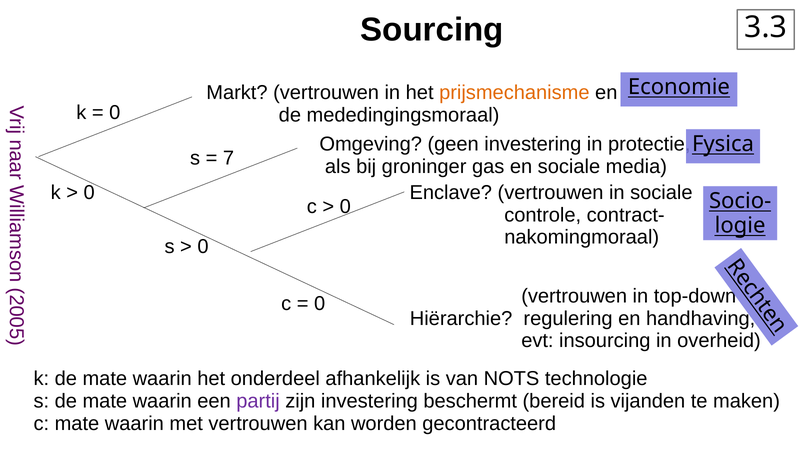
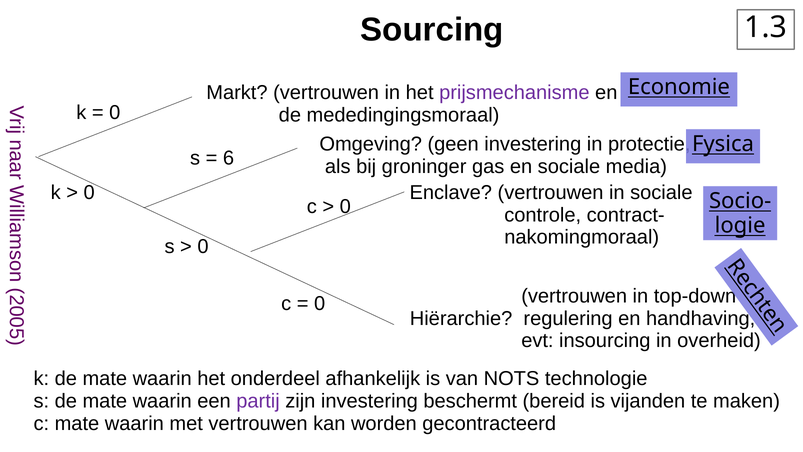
3.3: 3.3 -> 1.3 (766, 27)
prijsmechanisme colour: orange -> purple (514, 93)
7: 7 -> 6 (229, 158)
